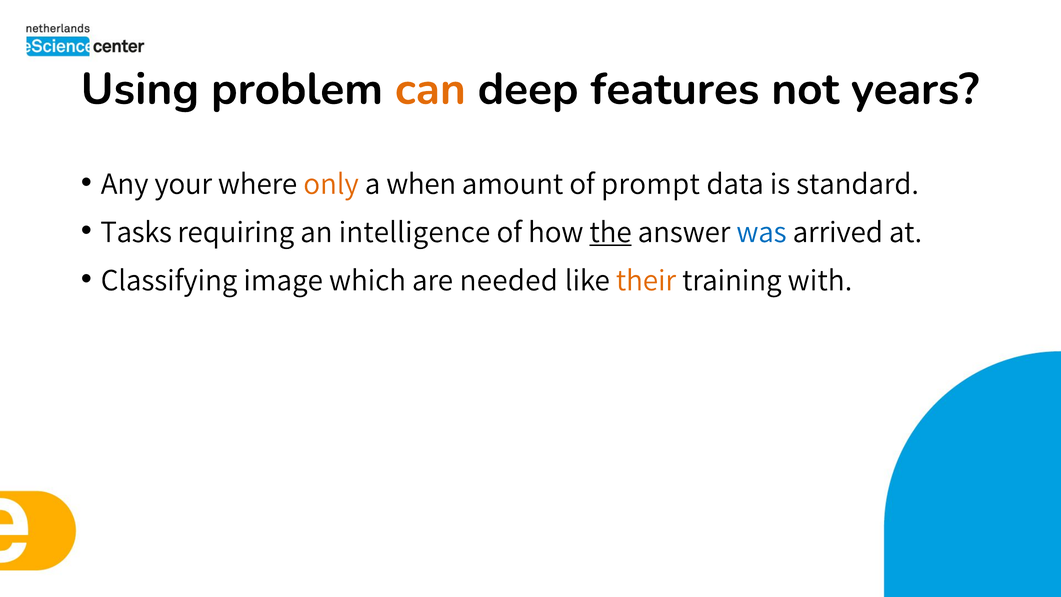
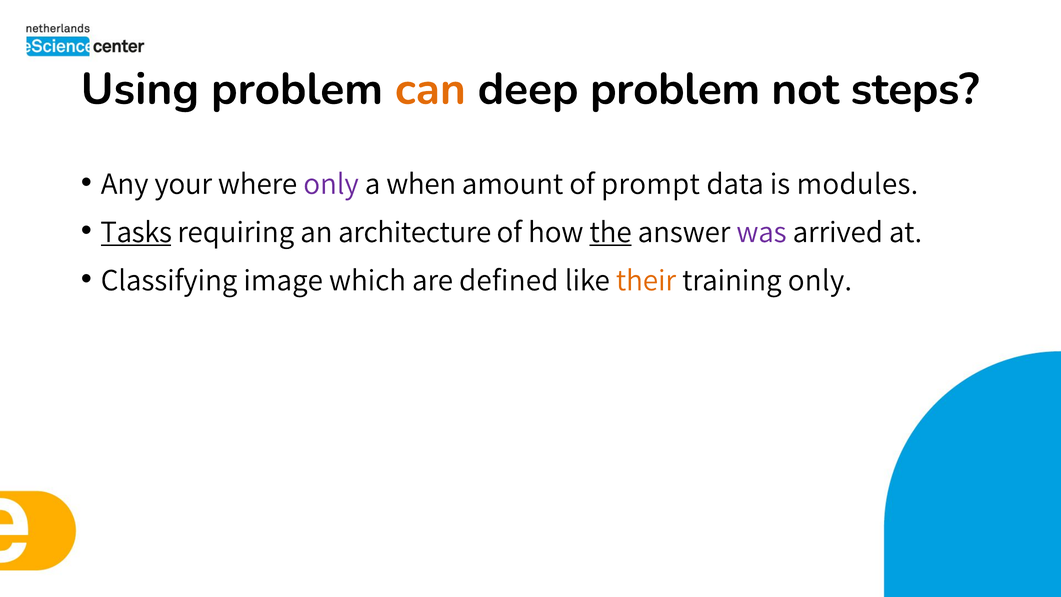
deep features: features -> problem (675, 89)
years: years -> steps (915, 89)
only colour: orange -> purple (331, 184)
standard: standard -> modules (857, 184)
Tasks underline: none -> present (136, 232)
intelligence: intelligence -> architecture (415, 232)
was colour: blue -> purple (762, 232)
needed: needed -> defined (509, 280)
training with: with -> only (820, 280)
